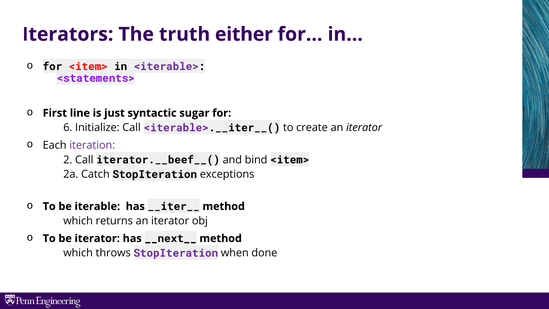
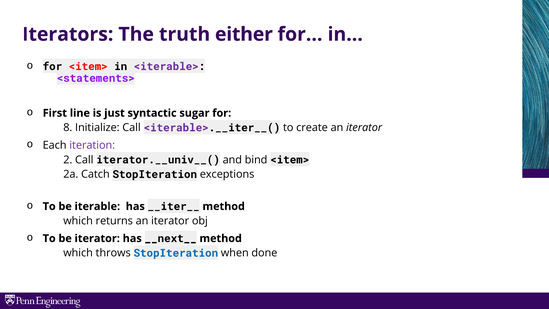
6: 6 -> 8 (68, 128)
iterator.__beef__(: iterator.__beef__( -> iterator.__univ__( (158, 160)
StopIteration colour: purple -> blue (176, 253)
